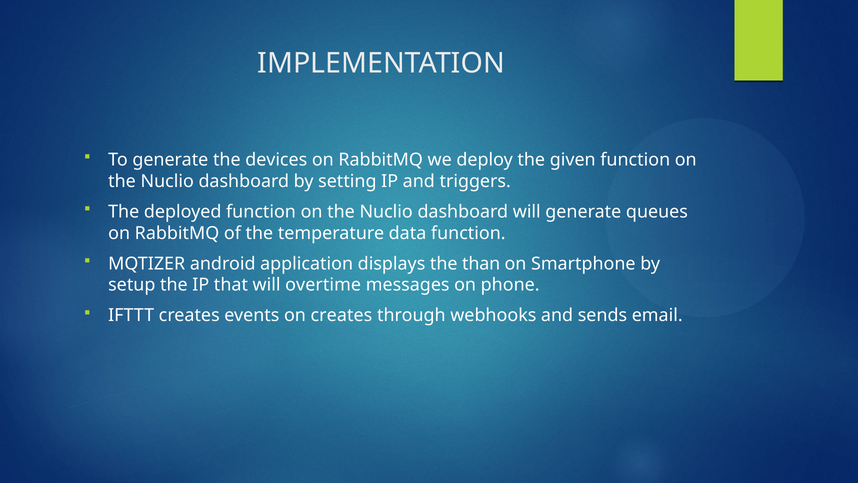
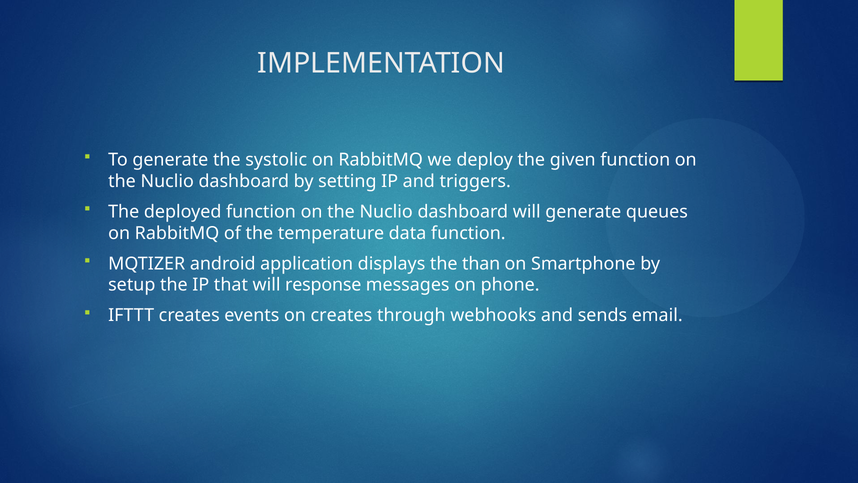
devices: devices -> systolic (276, 160)
overtime: overtime -> response (323, 285)
